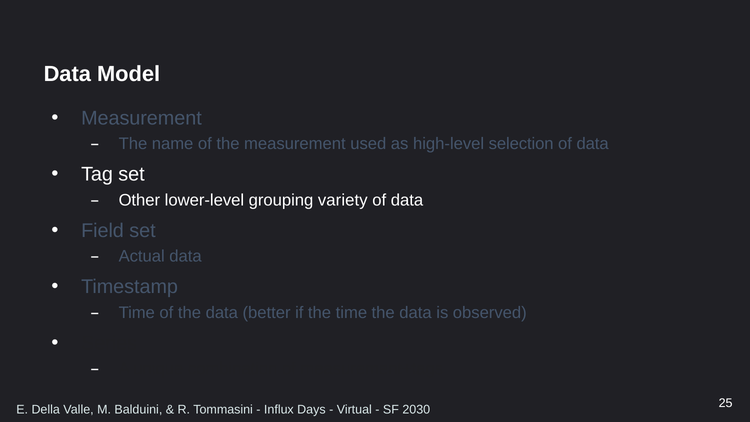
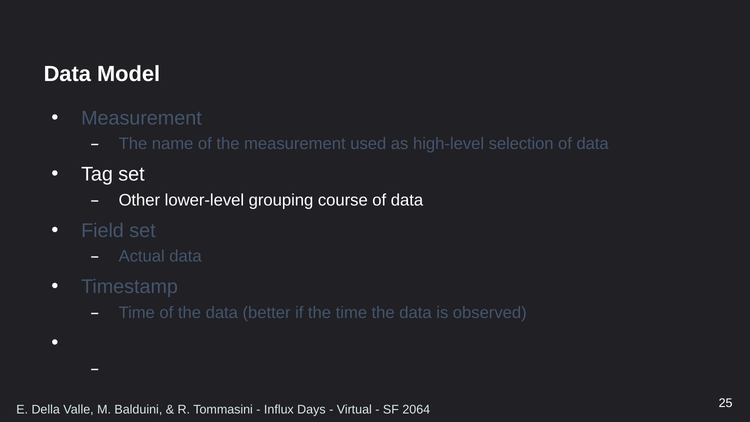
variety: variety -> course (343, 200)
2030: 2030 -> 2064 (416, 410)
